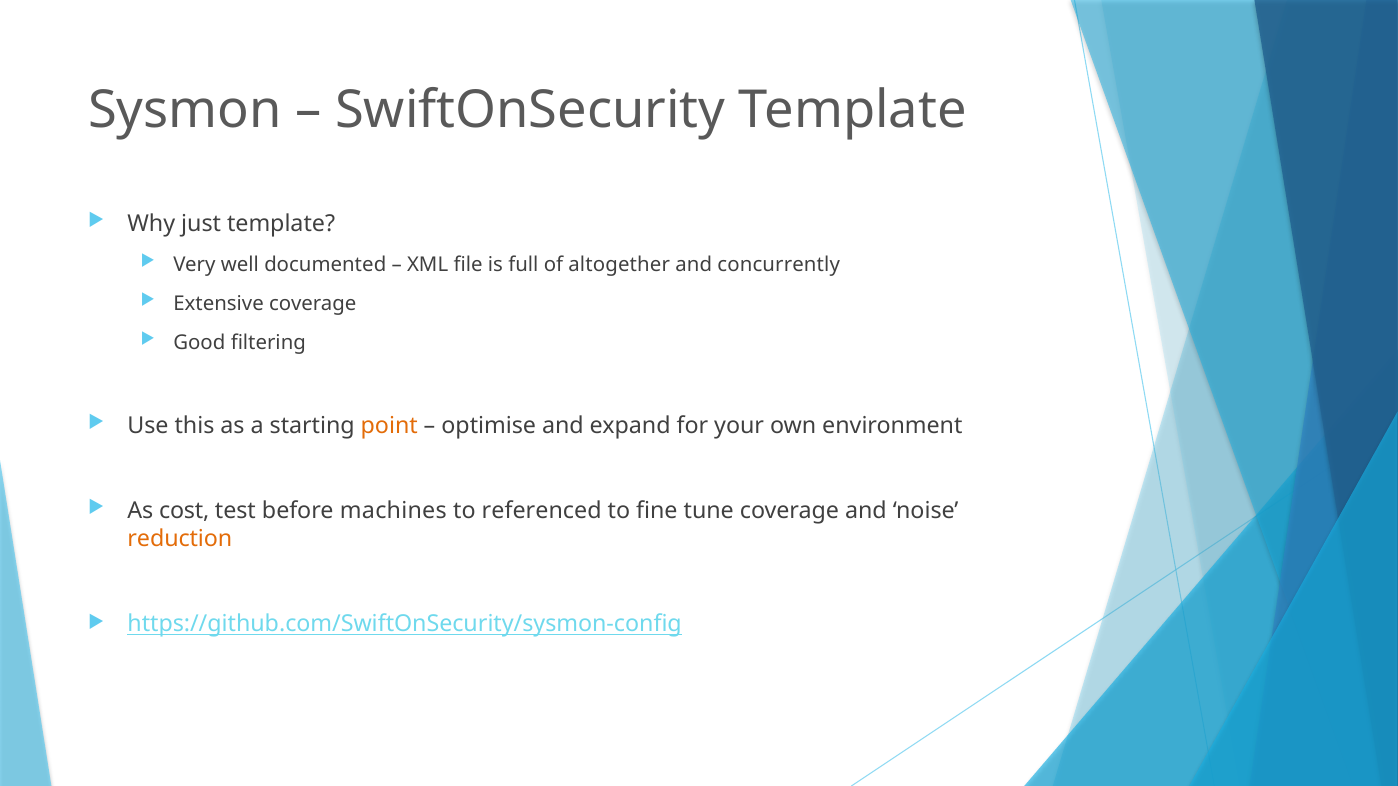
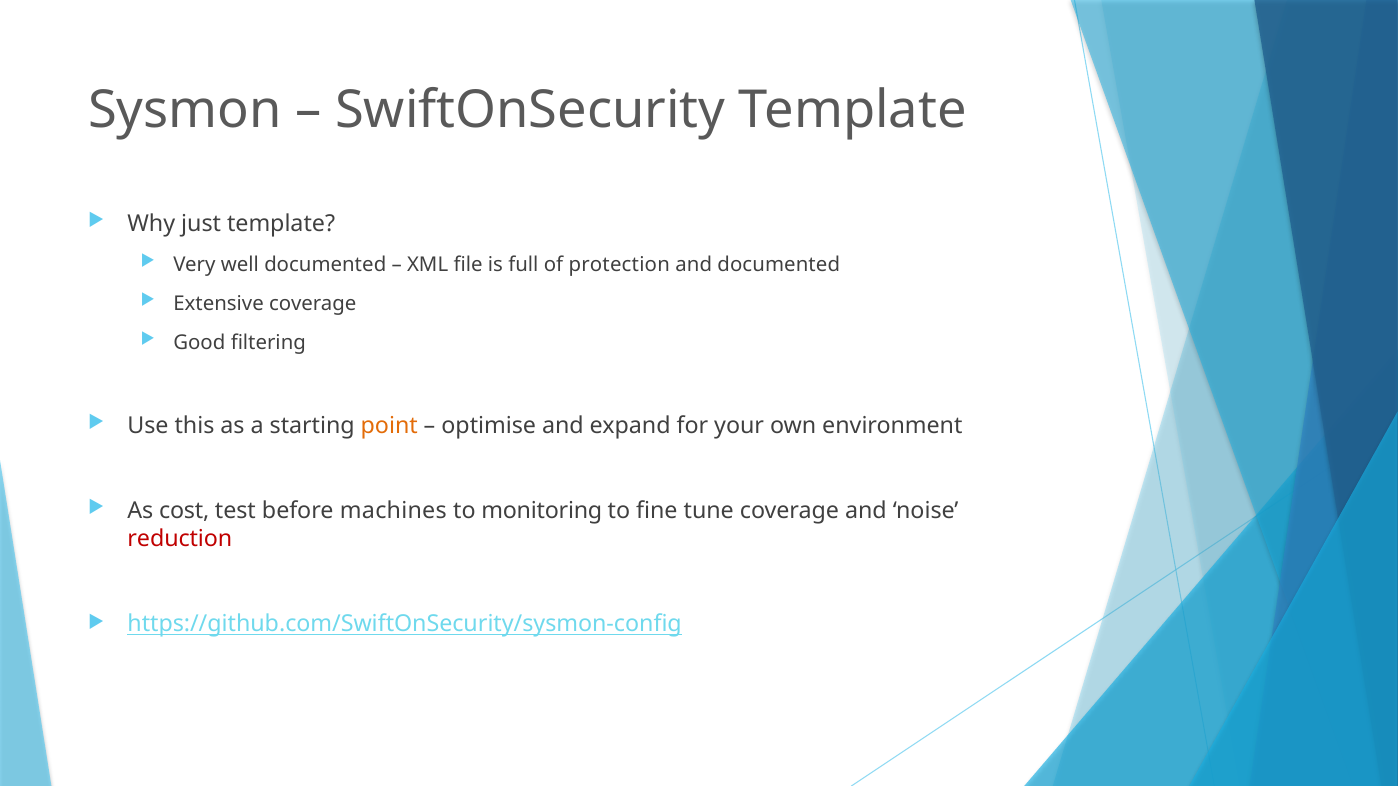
altogether: altogether -> protection (619, 264)
and concurrently: concurrently -> documented (779, 264)
referenced: referenced -> monitoring (542, 511)
reduction colour: orange -> red (180, 539)
